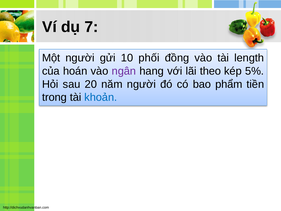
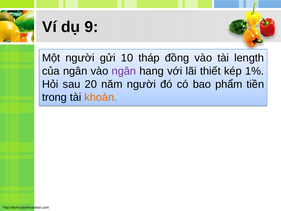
7: 7 -> 9 (91, 27)
phối: phối -> tháp (149, 58)
của hoán: hoán -> ngân (75, 71)
theo: theo -> thiết (210, 71)
5%: 5% -> 1% (255, 71)
khoản colour: blue -> orange (101, 97)
